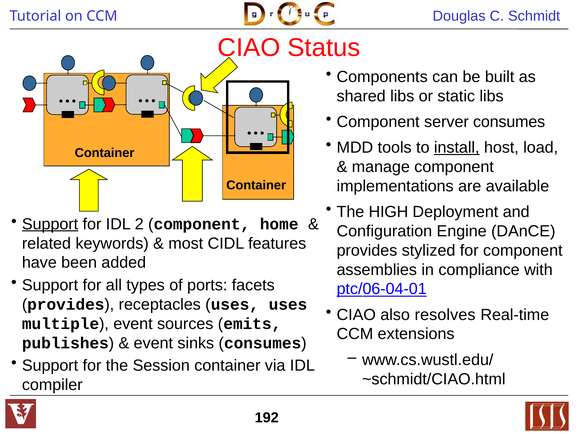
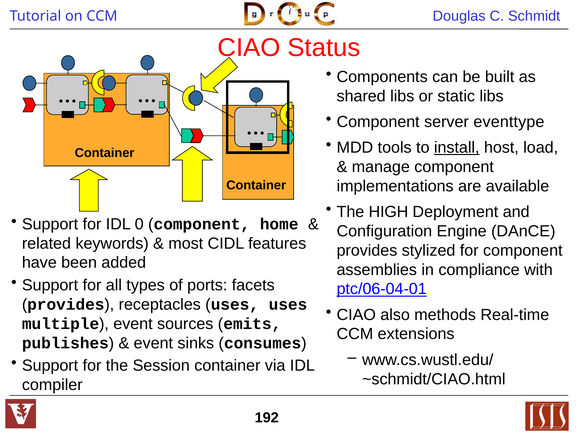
server consumes: consumes -> eventtype (509, 122)
Support underline: present -> none (50, 224)
2: 2 -> 0 (139, 224)
resolves: resolves -> methods (445, 314)
